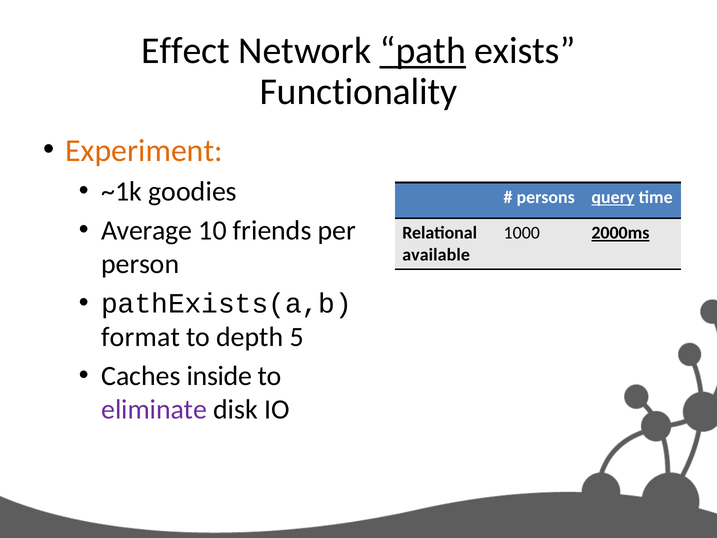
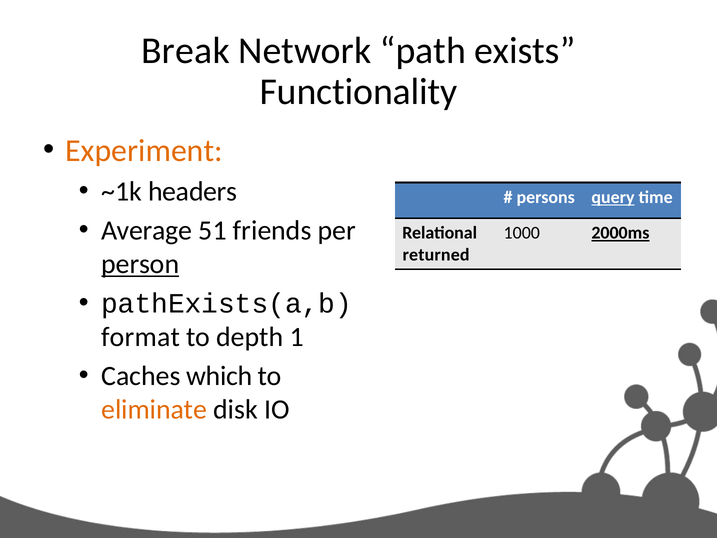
Effect: Effect -> Break (185, 51)
path underline: present -> none (423, 51)
goodies: goodies -> headers (193, 192)
10: 10 -> 51 (213, 231)
available: available -> returned (436, 255)
person underline: none -> present (140, 264)
5: 5 -> 1 (297, 337)
inside: inside -> which (219, 376)
eliminate colour: purple -> orange (154, 409)
